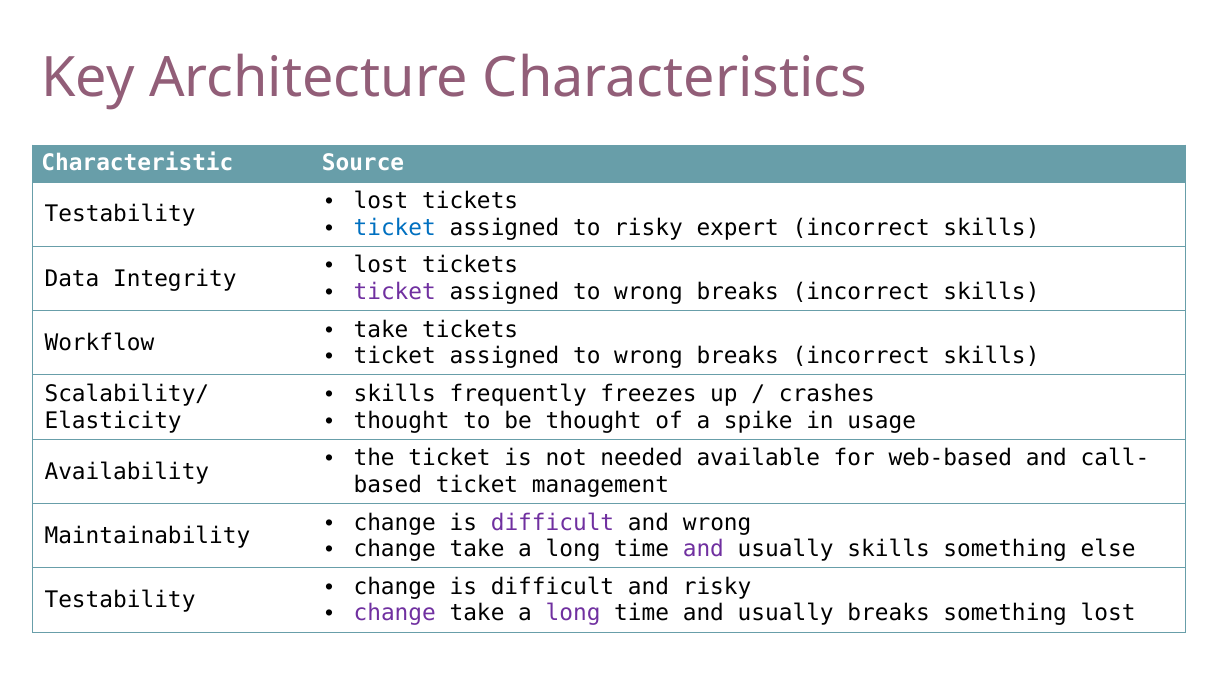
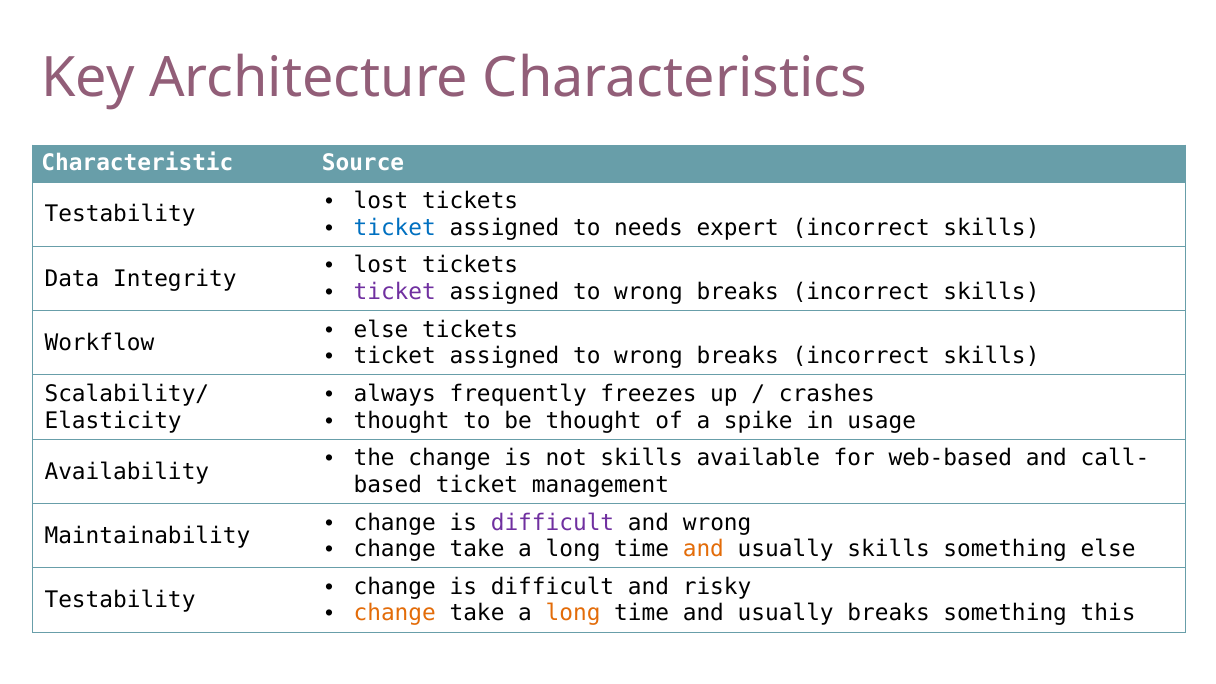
to risky: risky -> needs (649, 228)
take: take -> else (381, 330)
skills: skills -> always (395, 394)
the ticket: ticket -> change (450, 458)
not needed: needed -> skills (642, 458)
and colour: purple -> orange (703, 549)
change colour: purple -> orange (395, 613)
long colour: purple -> orange (573, 613)
something lost: lost -> this (1108, 613)
